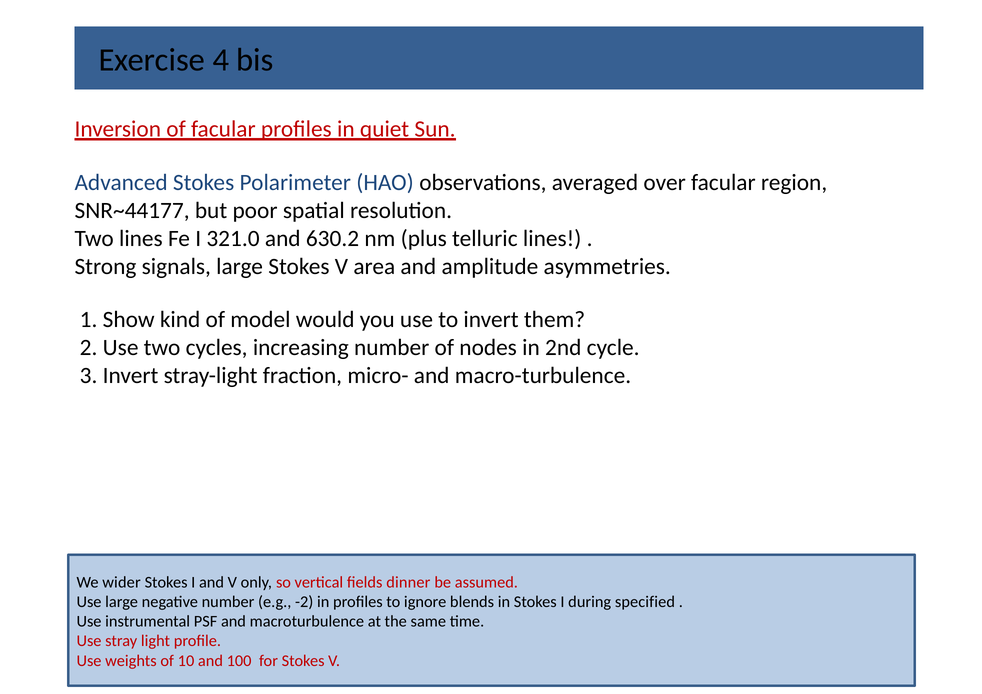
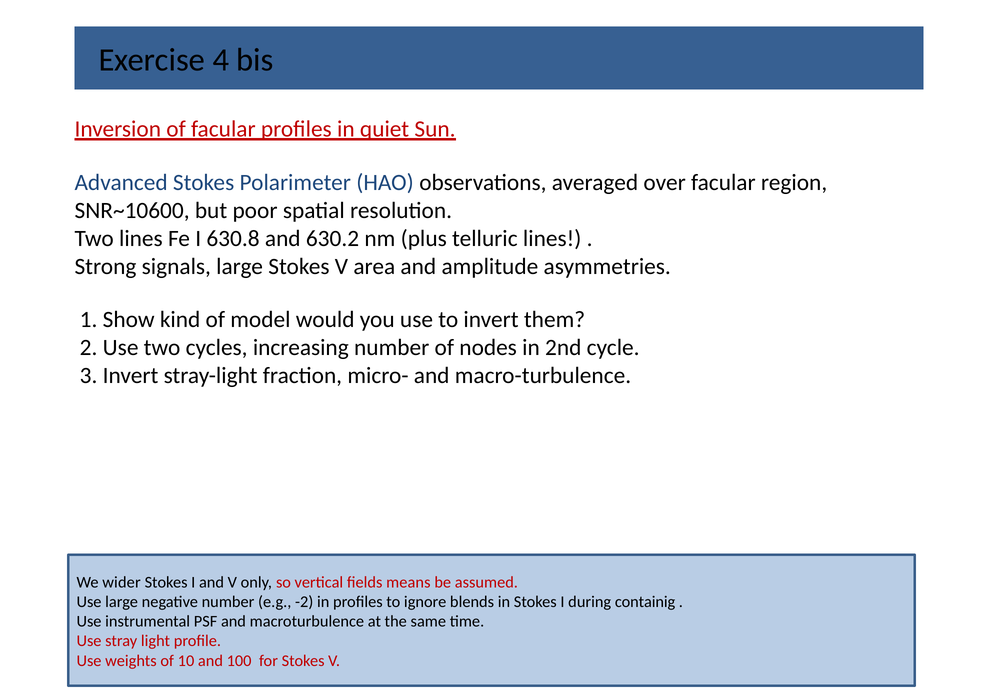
SNR~44177: SNR~44177 -> SNR~10600 (132, 210)
321.0: 321.0 -> 630.8 (233, 238)
dinner: dinner -> means (408, 582)
specified: specified -> containig (645, 602)
